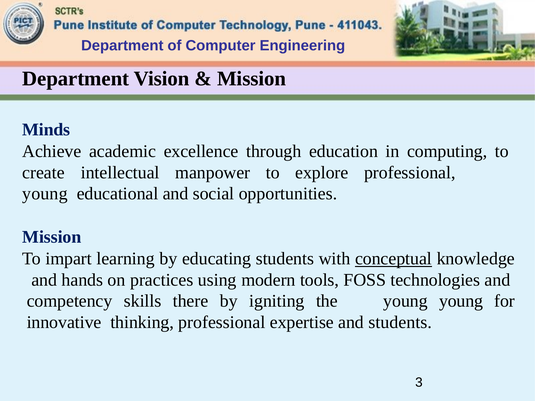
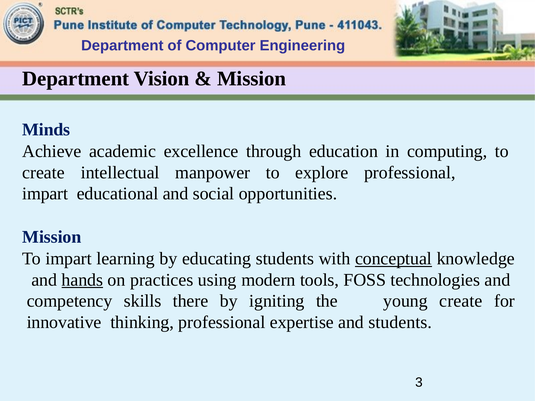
young: young -> impart (45, 194)
hands underline: none -> present (82, 280)
young young: young -> create (461, 301)
